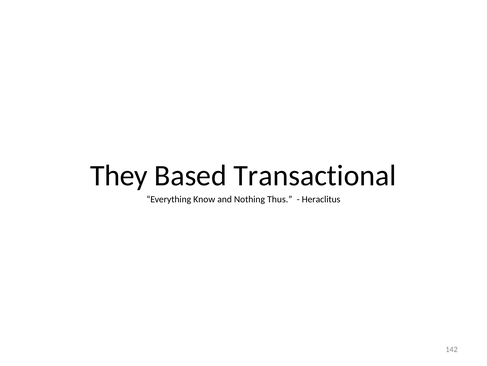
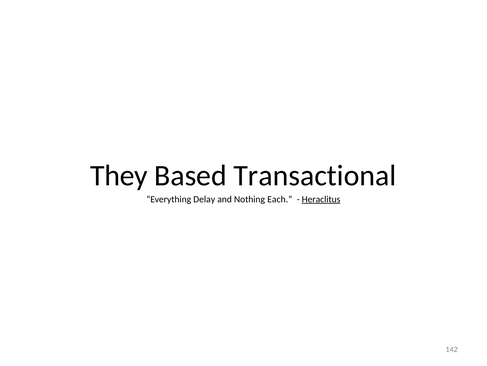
Know: Know -> Delay (204, 199)
Thus: Thus -> Each (280, 199)
Heraclitus underline: none -> present (321, 199)
